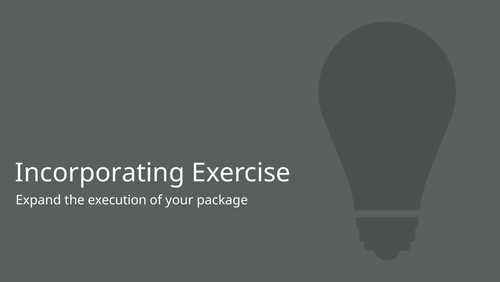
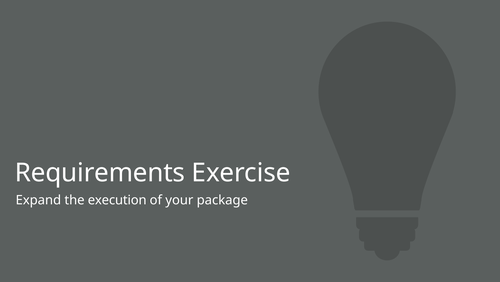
Incorporating: Incorporating -> Requirements (100, 172)
